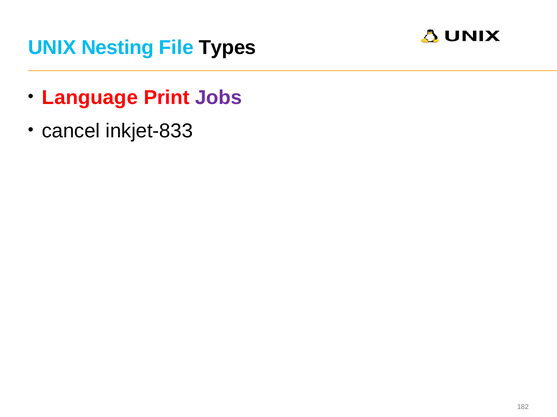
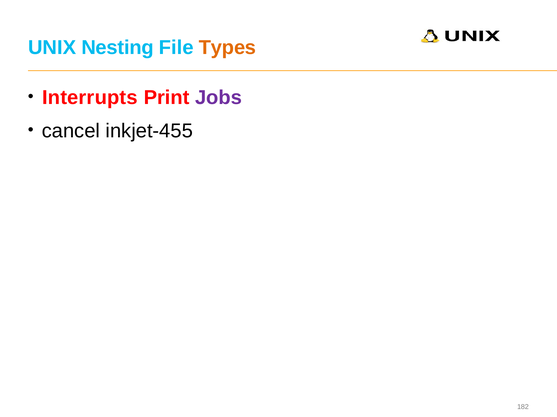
Types colour: black -> orange (228, 48)
Language: Language -> Interrupts (90, 98)
inkjet-833: inkjet-833 -> inkjet-455 (149, 131)
